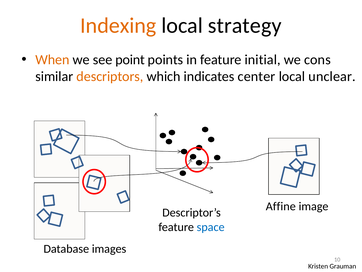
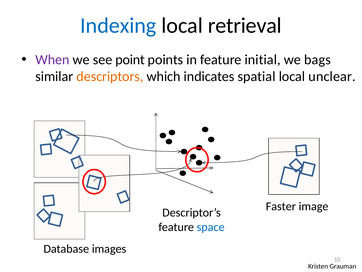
Indexing colour: orange -> blue (118, 25)
strategy: strategy -> retrieval (245, 25)
When colour: orange -> purple (52, 60)
cons: cons -> bags (317, 60)
center: center -> spatial (257, 76)
Affine: Affine -> Faster (281, 206)
